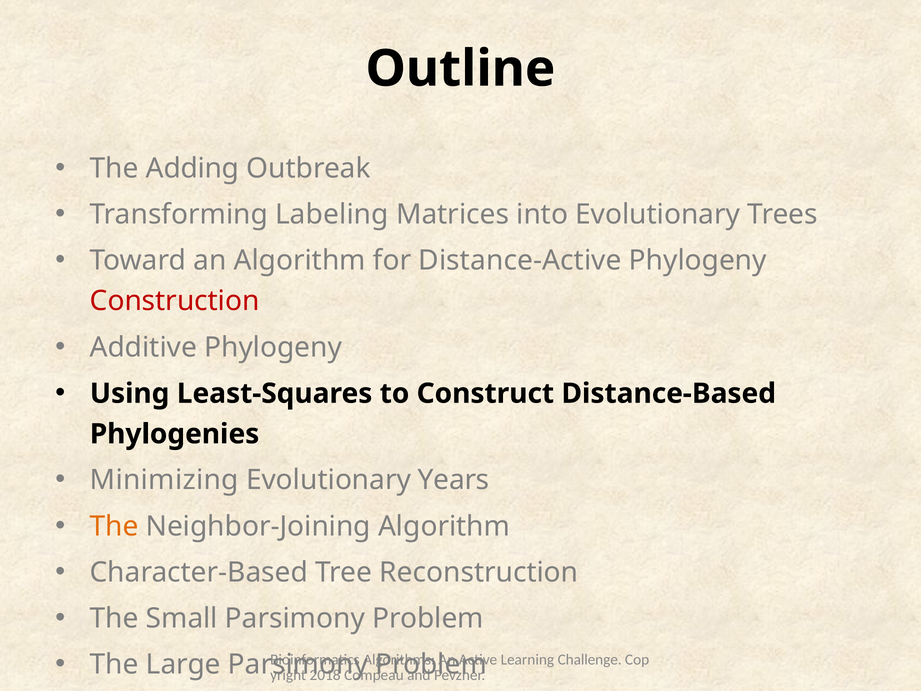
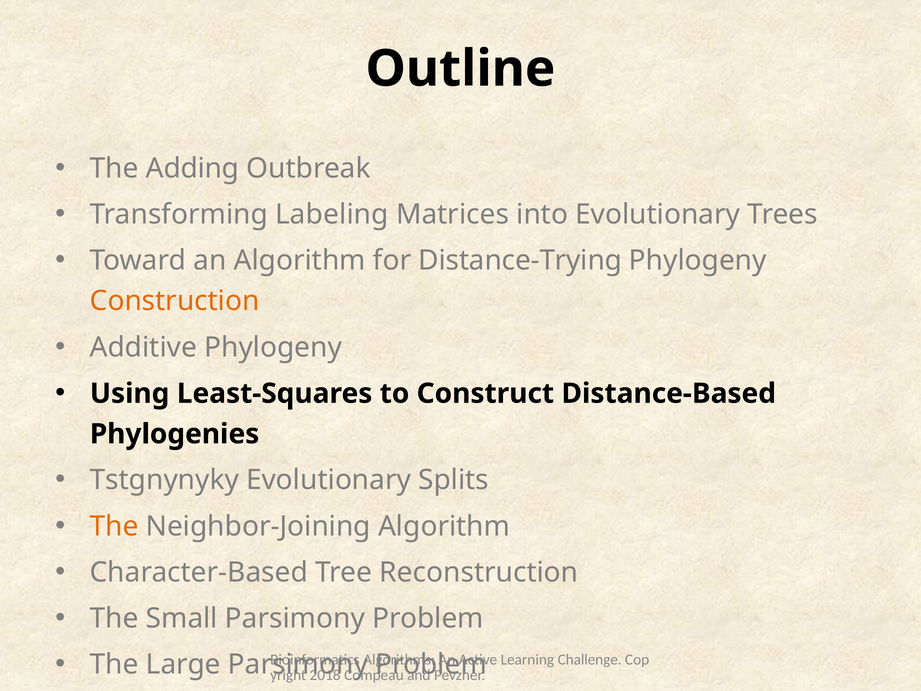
Distance-Active: Distance-Active -> Distance-Trying (520, 261)
Construction colour: red -> orange (175, 301)
Minimizing: Minimizing -> Tstgnynyky (164, 480)
Years: Years -> Splits (454, 480)
